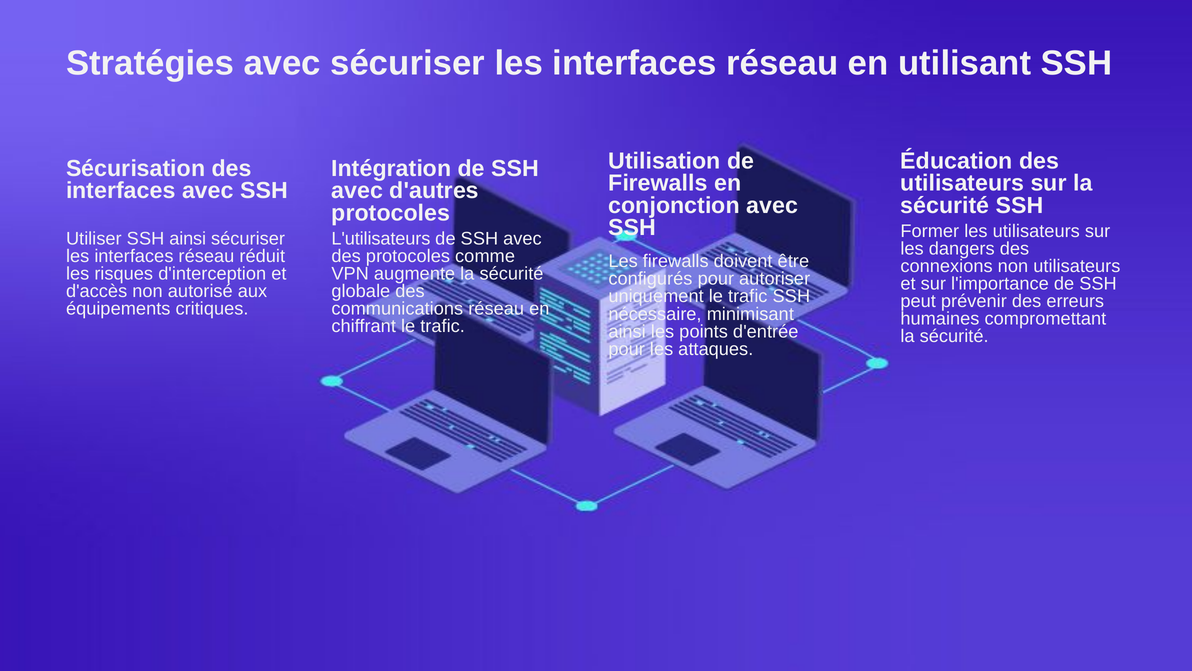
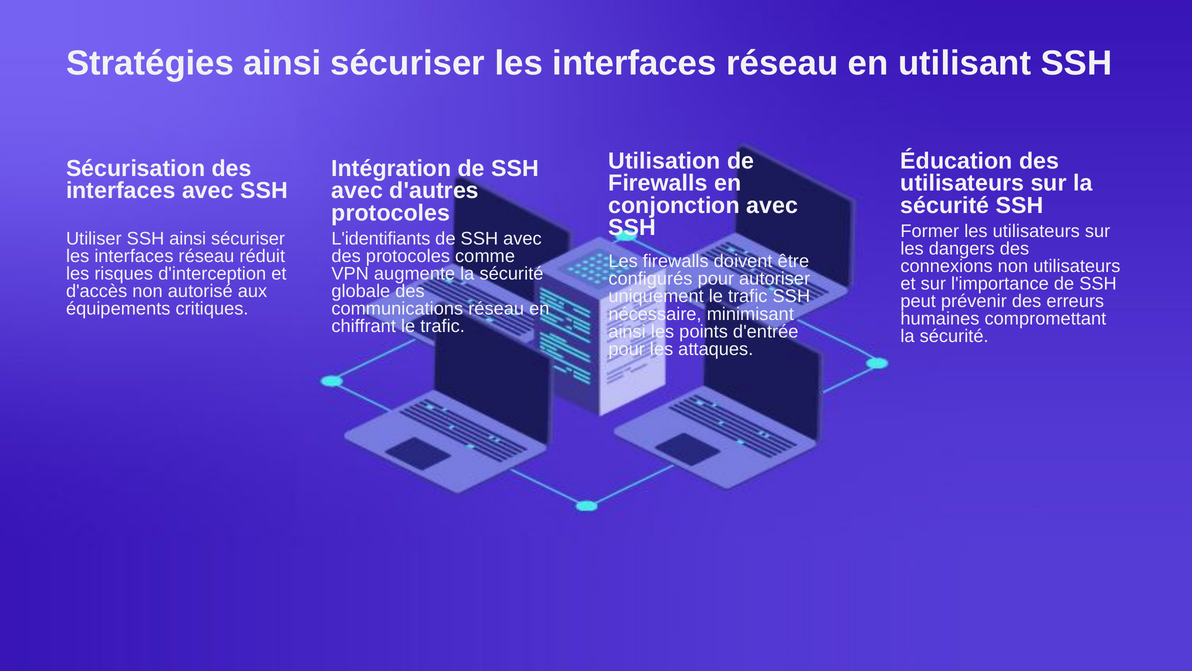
Stratégies avec: avec -> ainsi (282, 63)
L'utilisateurs: L'utilisateurs -> L'identifiants (381, 238)
